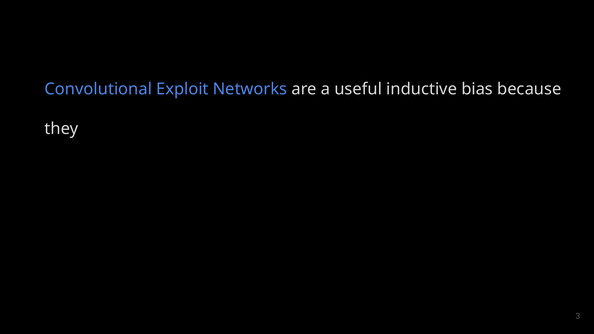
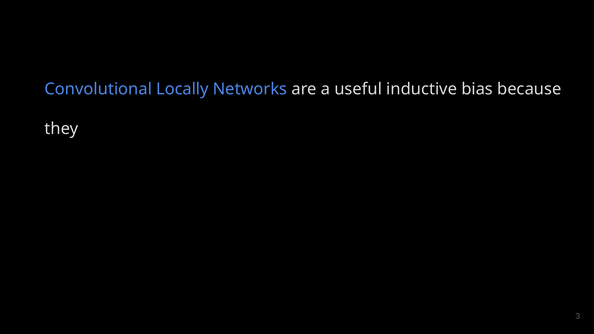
Exploit: Exploit -> Locally (182, 89)
